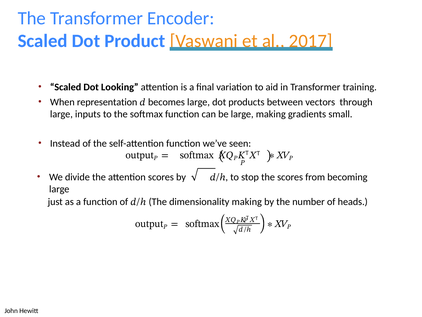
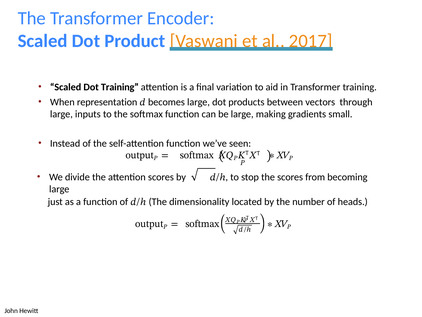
Dot Looking: Looking -> Training (120, 87)
dimensionality making: making -> located (247, 202)
